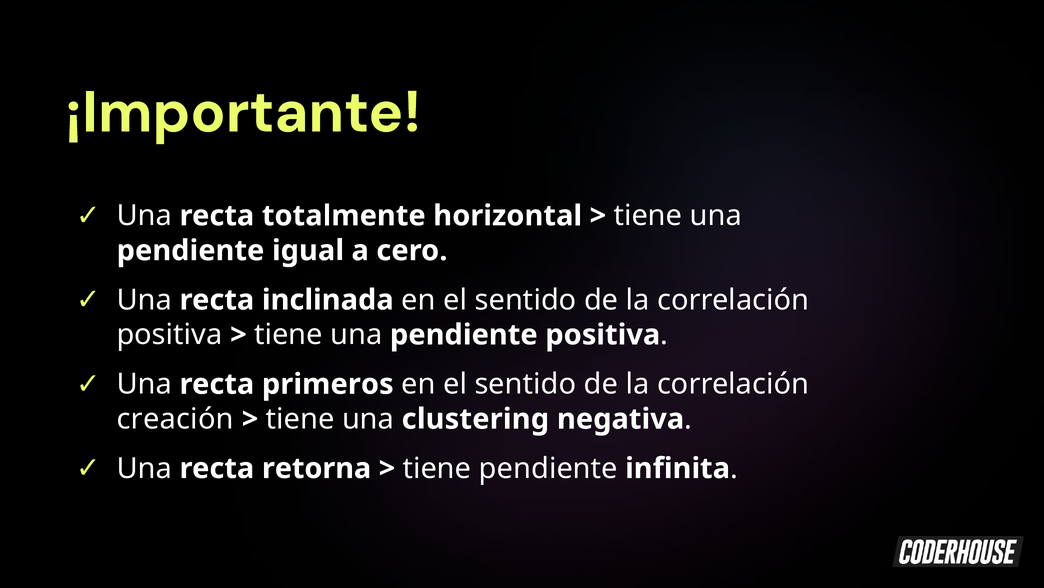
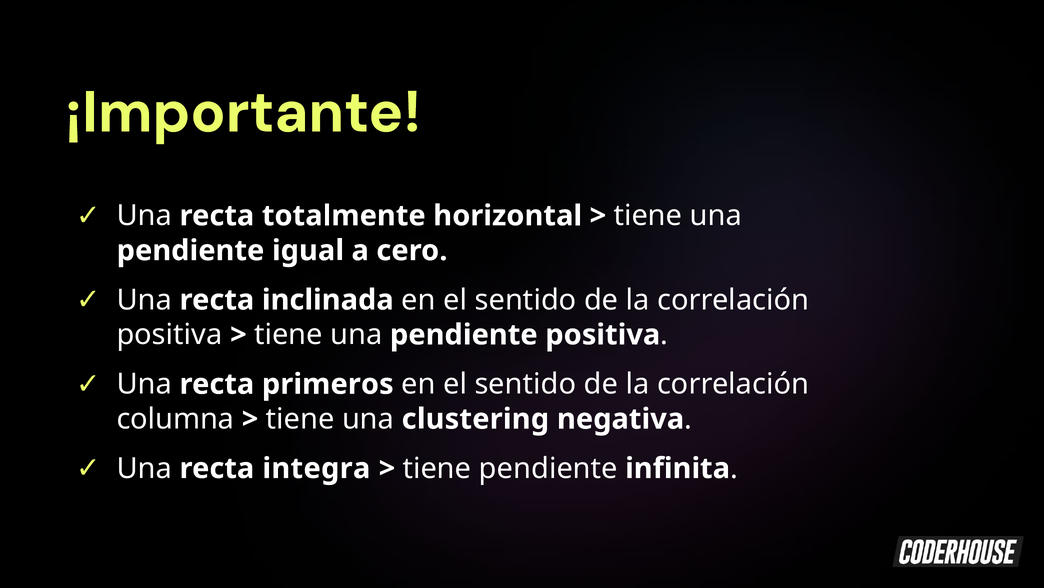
creación: creación -> columna (175, 419)
retorna: retorna -> integra (316, 468)
